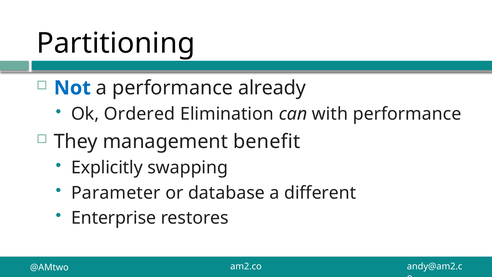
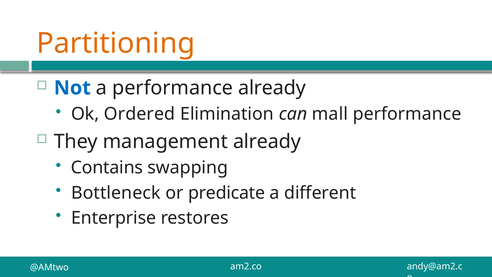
Partitioning colour: black -> orange (116, 43)
with: with -> mall (330, 114)
management benefit: benefit -> already (267, 141)
Explicitly: Explicitly -> Contains (107, 168)
Parameter: Parameter -> Bottleneck (116, 193)
database: database -> predicate (227, 193)
